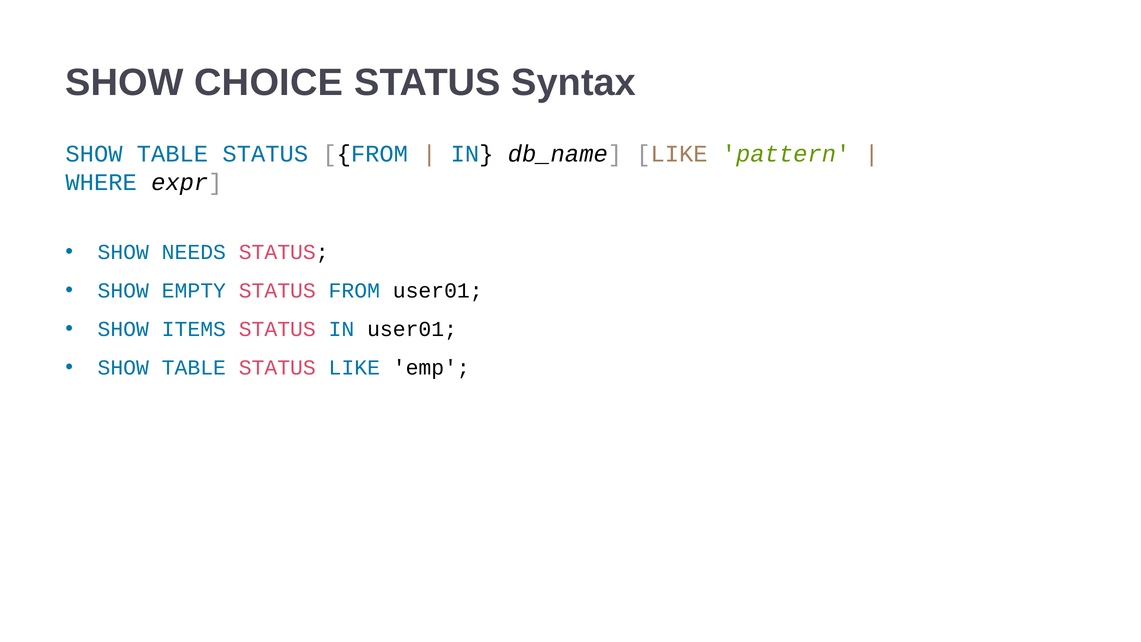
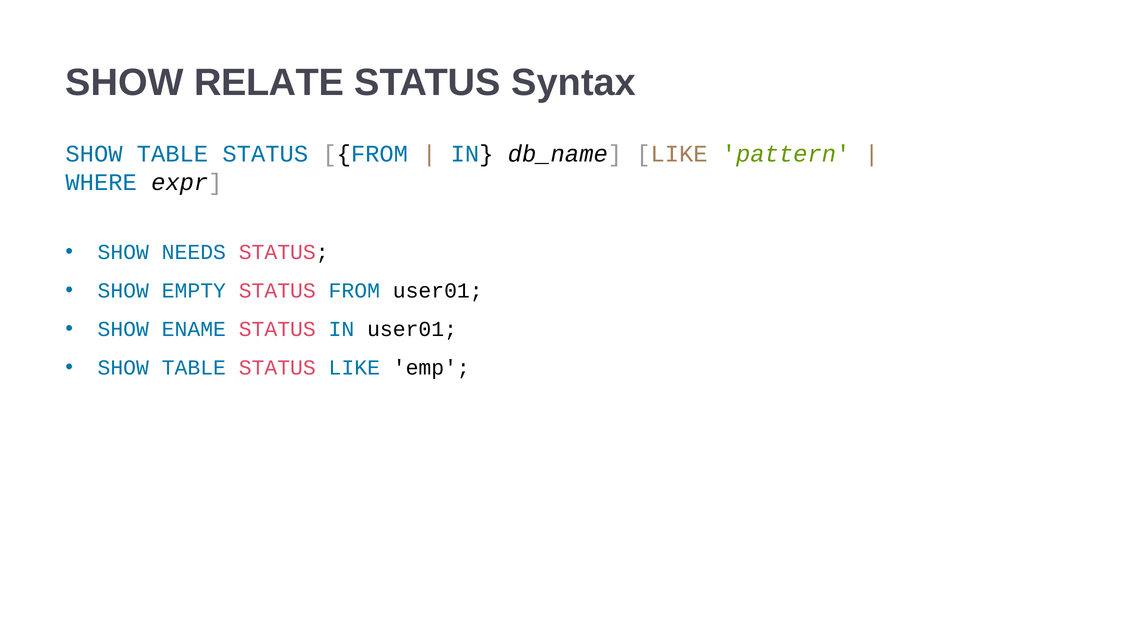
CHOICE: CHOICE -> RELATE (269, 83)
ITEMS: ITEMS -> ENAME (194, 329)
